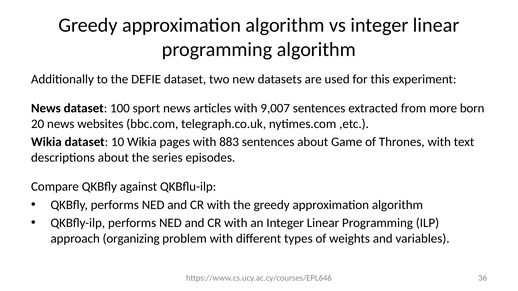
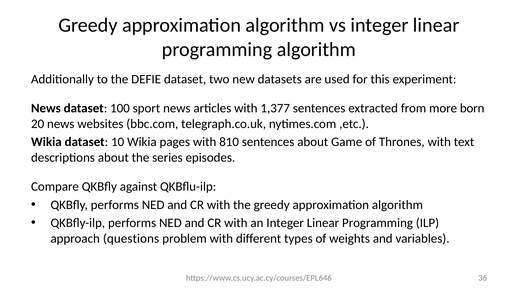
9,007: 9,007 -> 1,377 (275, 109)
883: 883 -> 810 (229, 142)
organizing: organizing -> questions (131, 239)
